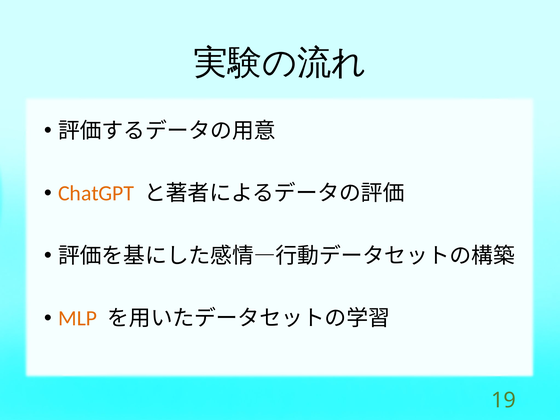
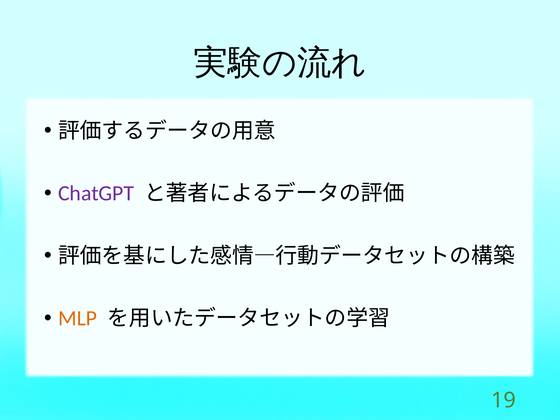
ChatGPT colour: orange -> purple (96, 193)
